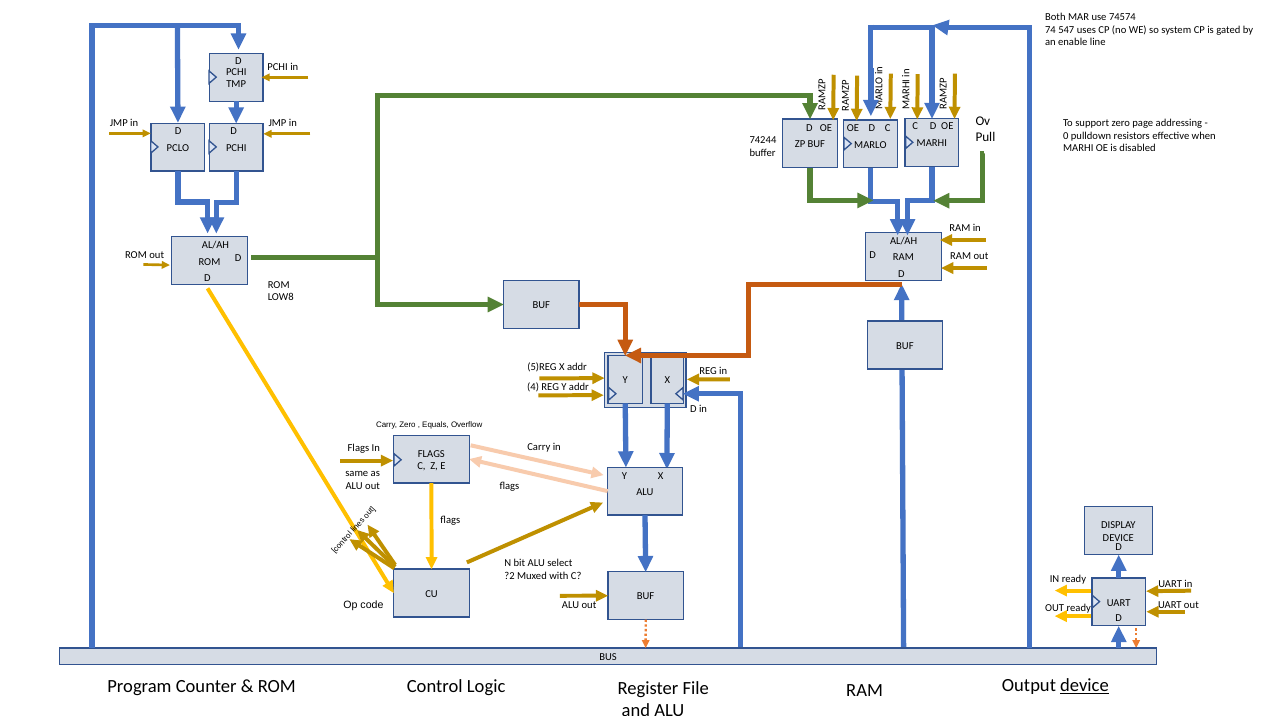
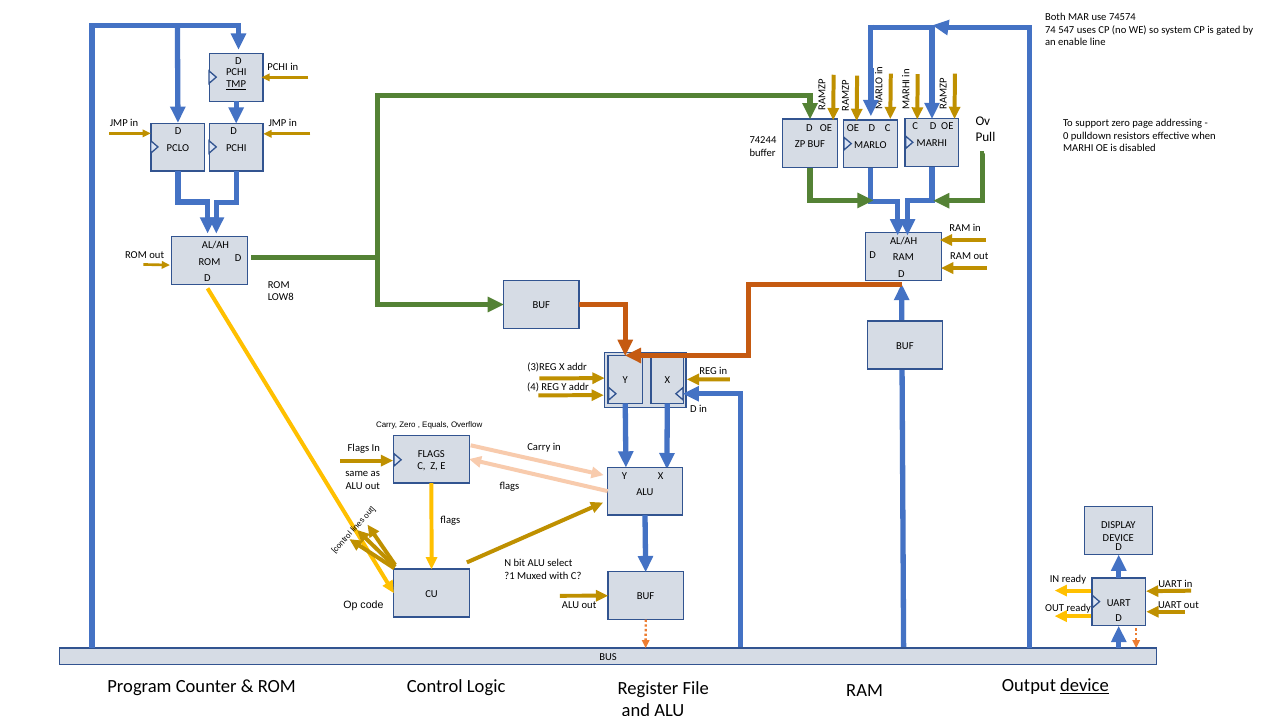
TMP underline: none -> present (236, 84)
5)REG: 5)REG -> 3)REG (542, 367)
?2: ?2 -> ?1 (510, 576)
